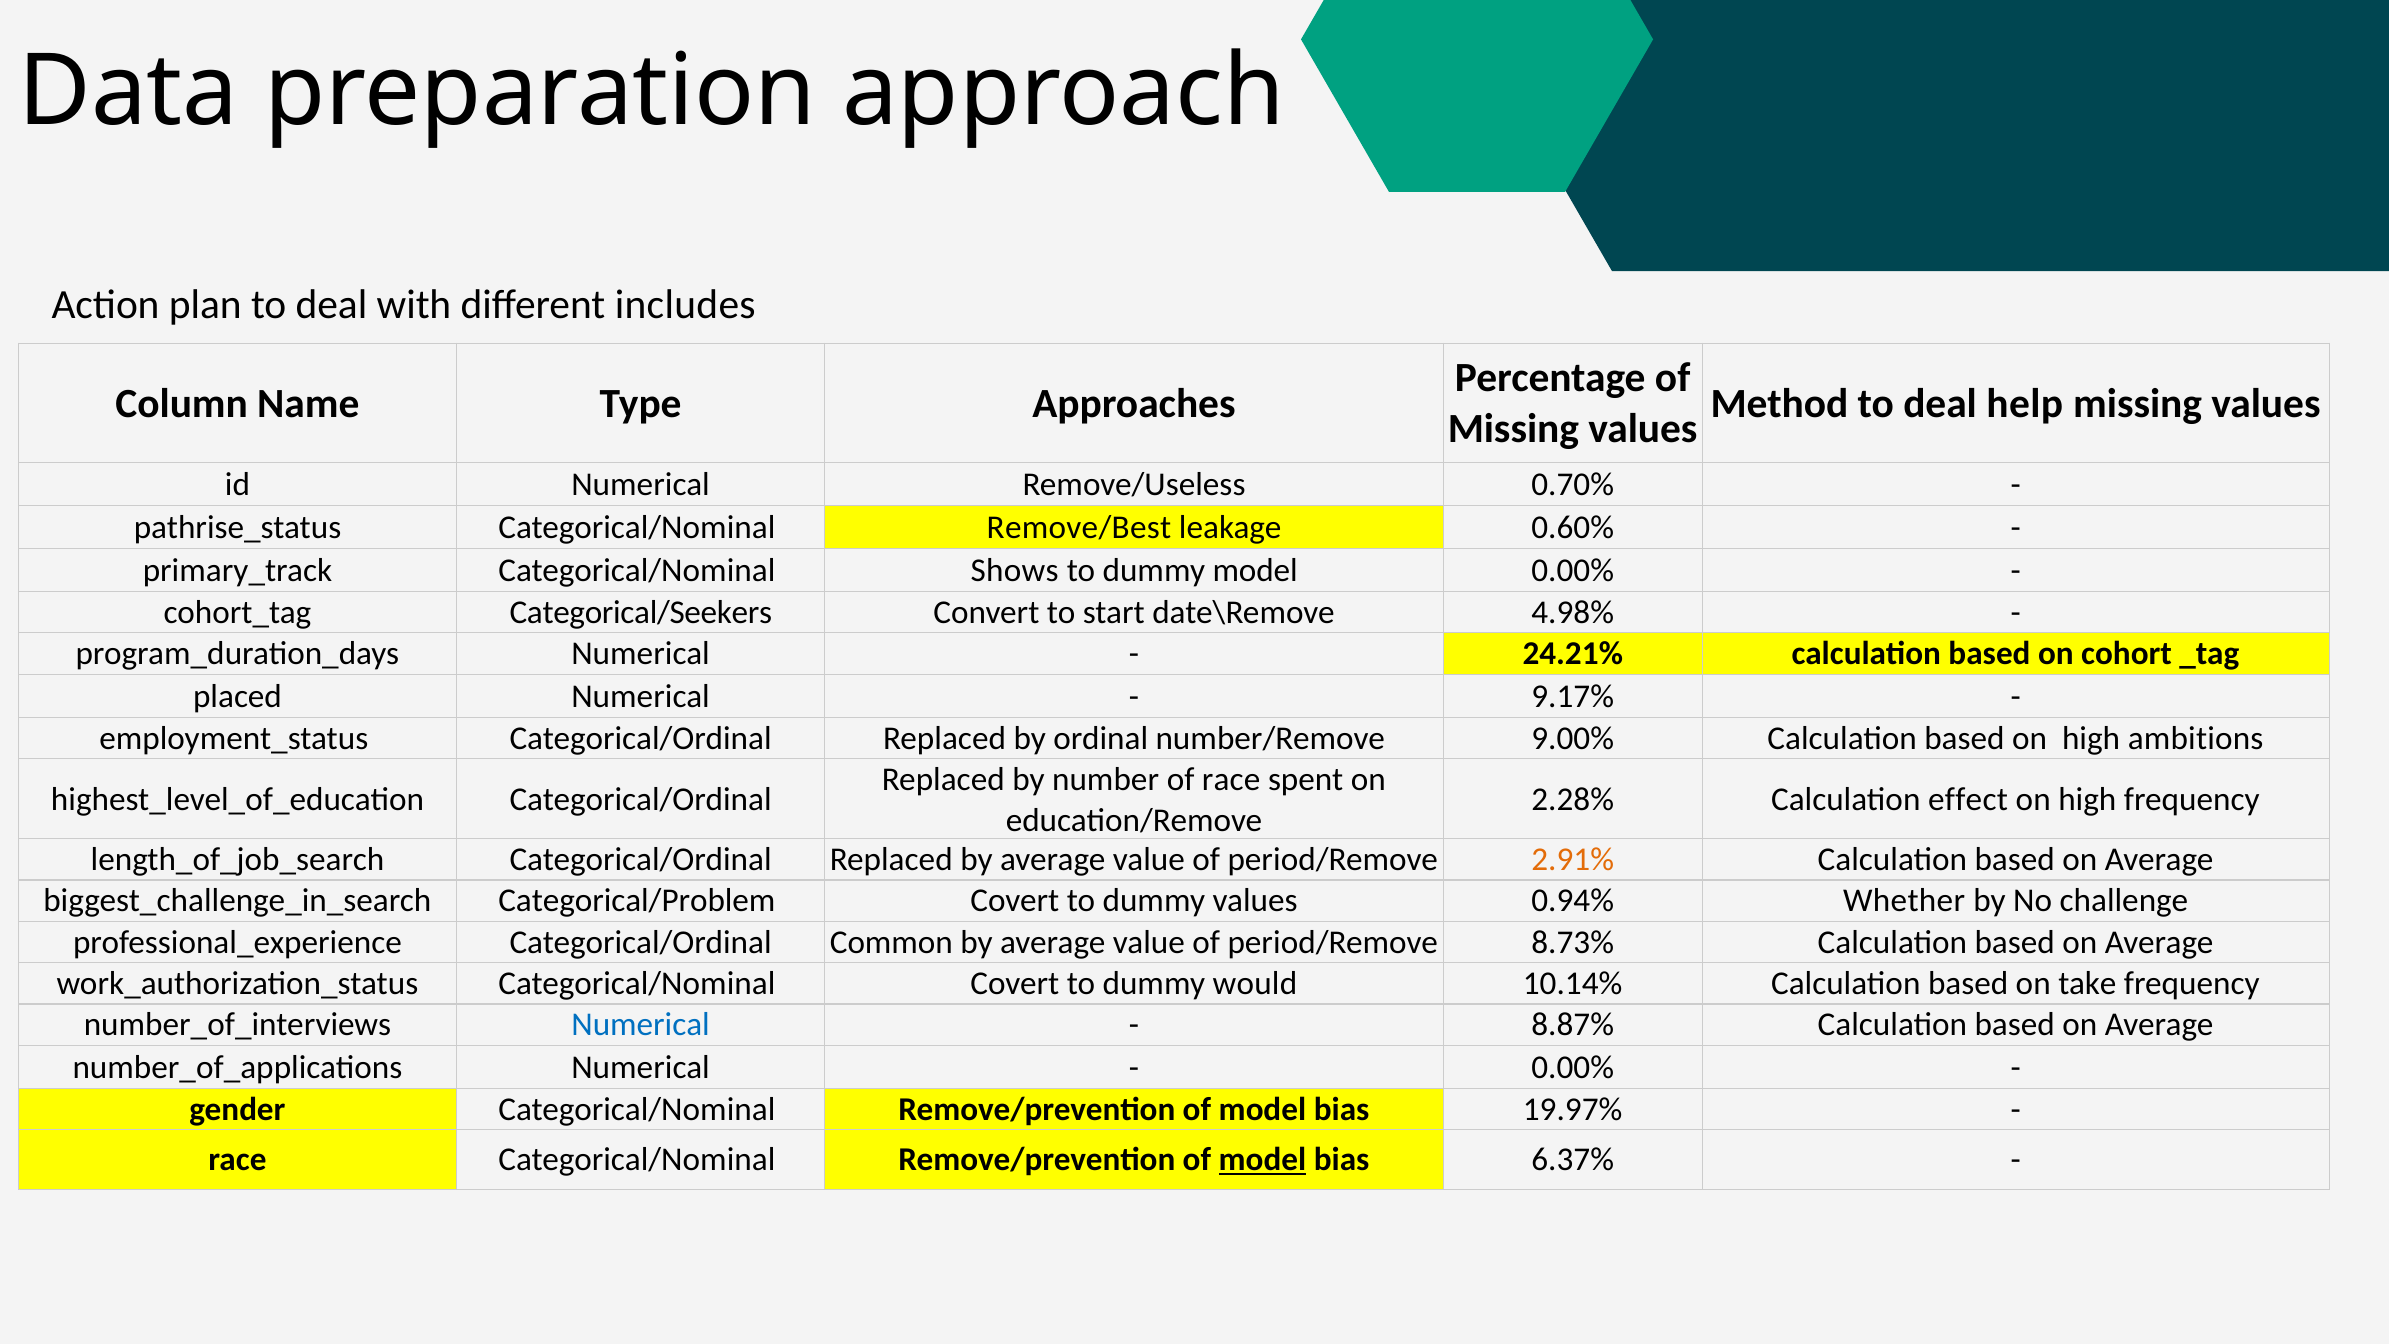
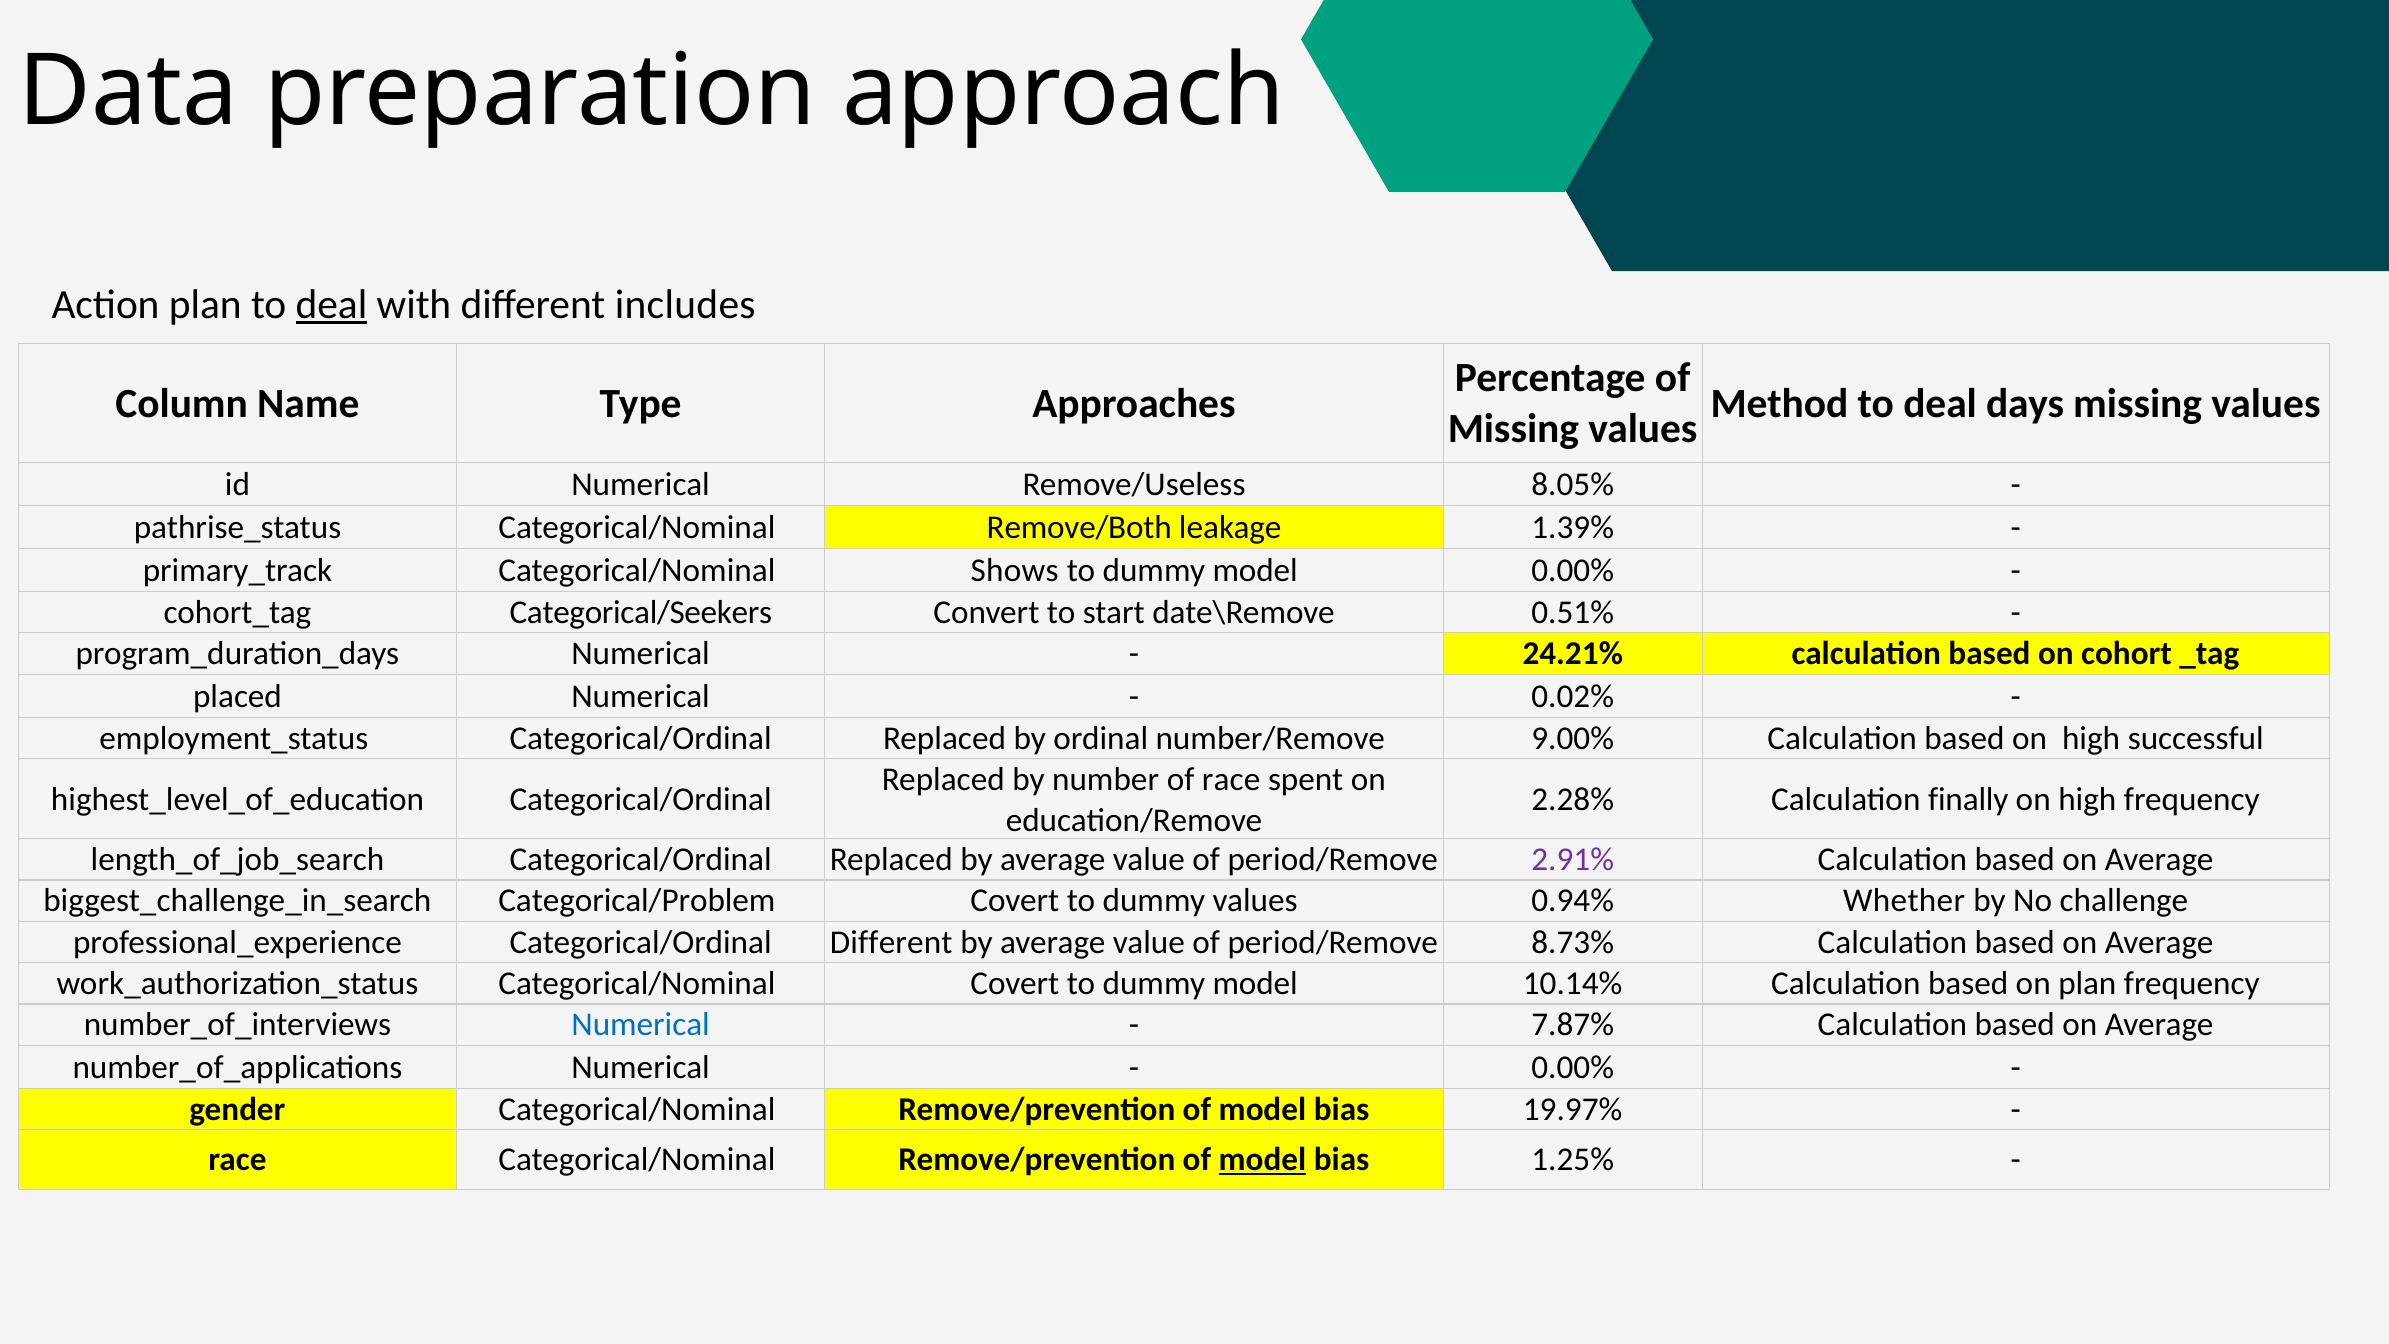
deal underline: none -> present (332, 305)
help: help -> days (2025, 403)
0.70%: 0.70% -> 8.05% (1573, 485)
Remove/Best: Remove/Best -> Remove/Both (1079, 527)
0.60%: 0.60% -> 1.39% (1573, 527)
4.98%: 4.98% -> 0.51% (1573, 612)
9.17%: 9.17% -> 0.02% (1573, 696)
ambitions: ambitions -> successful (2196, 738)
effect: effect -> finally (1968, 799)
2.91% colour: orange -> purple (1573, 860)
Categorical/Ordinal Common: Common -> Different (891, 942)
Covert to dummy would: would -> model (1255, 984)
on take: take -> plan (2087, 984)
8.87%: 8.87% -> 7.87% (1573, 1025)
6.37%: 6.37% -> 1.25% (1573, 1160)
